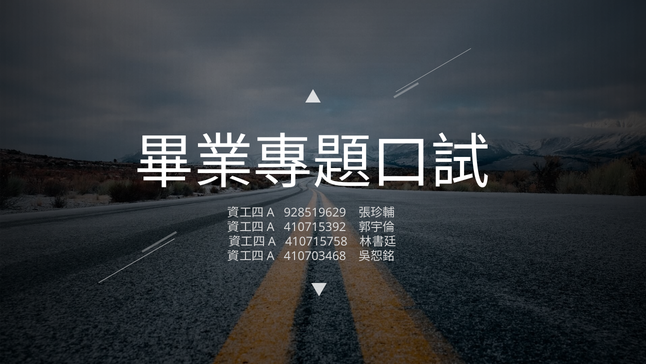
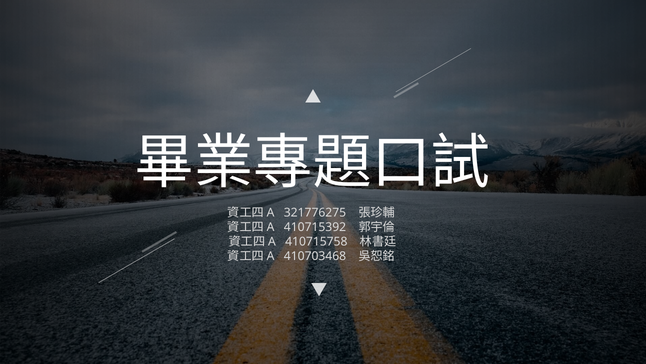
928519629: 928519629 -> 321776275 (315, 212)
